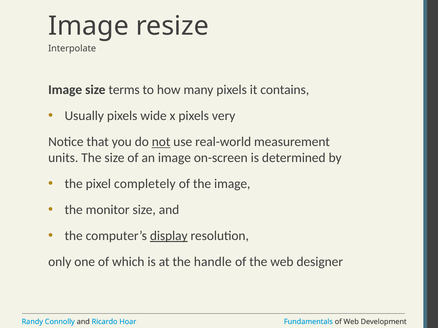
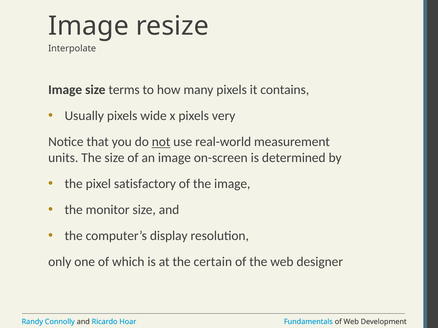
completely: completely -> satisfactory (145, 184)
display underline: present -> none (169, 236)
handle: handle -> certain (213, 262)
